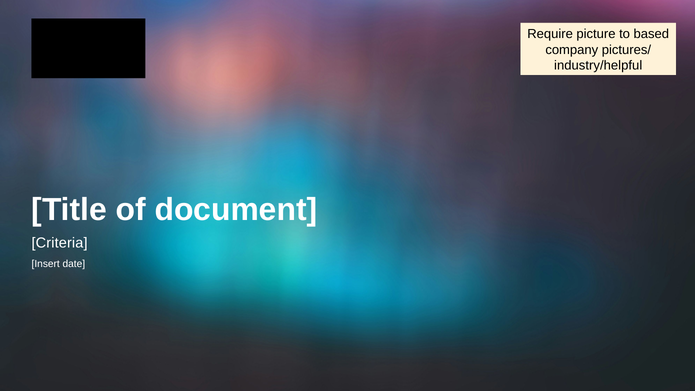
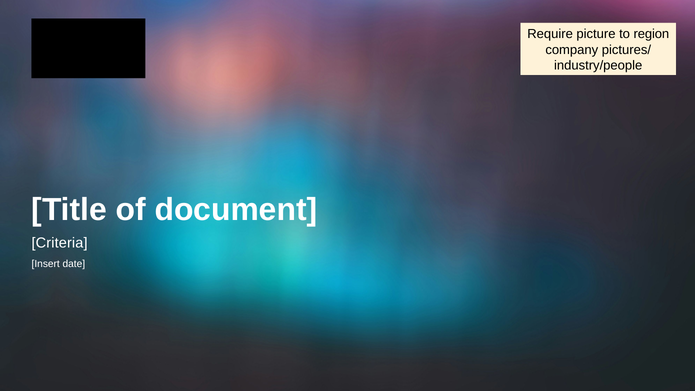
based: based -> region (651, 34)
industry/helpful: industry/helpful -> industry/people (598, 65)
